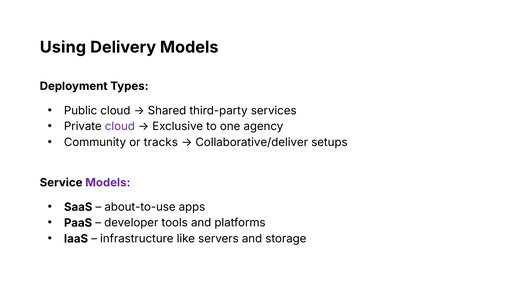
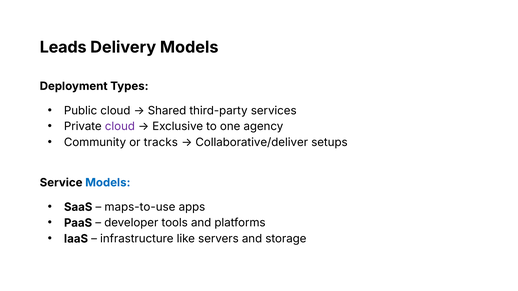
Using: Using -> Leads (63, 47)
Models colour: purple -> blue (108, 183)
about-to-use: about-to-use -> maps-to-use (140, 207)
